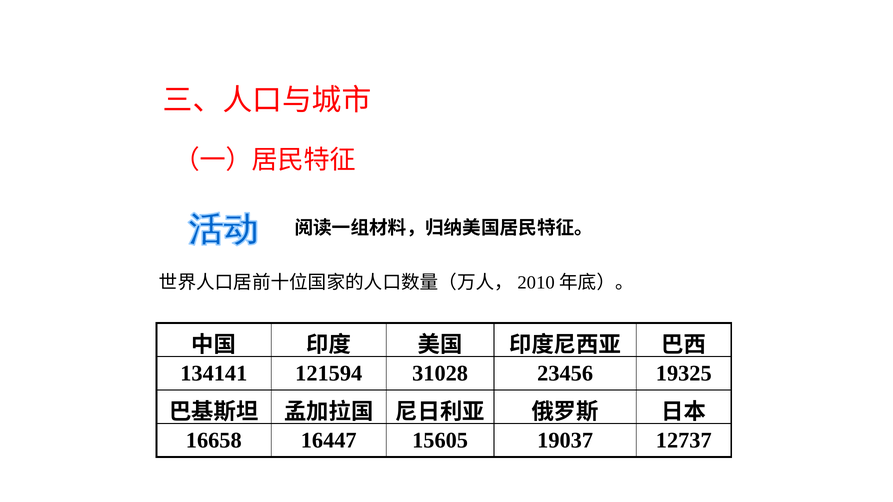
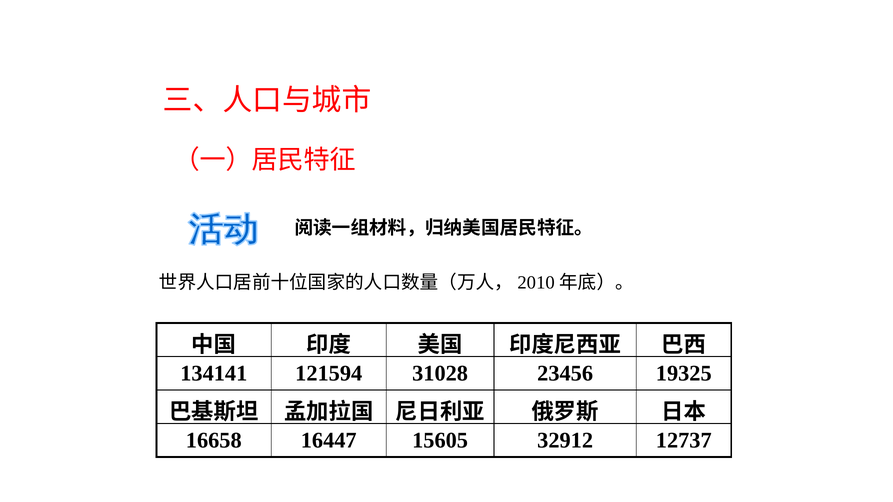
19037: 19037 -> 32912 (565, 441)
